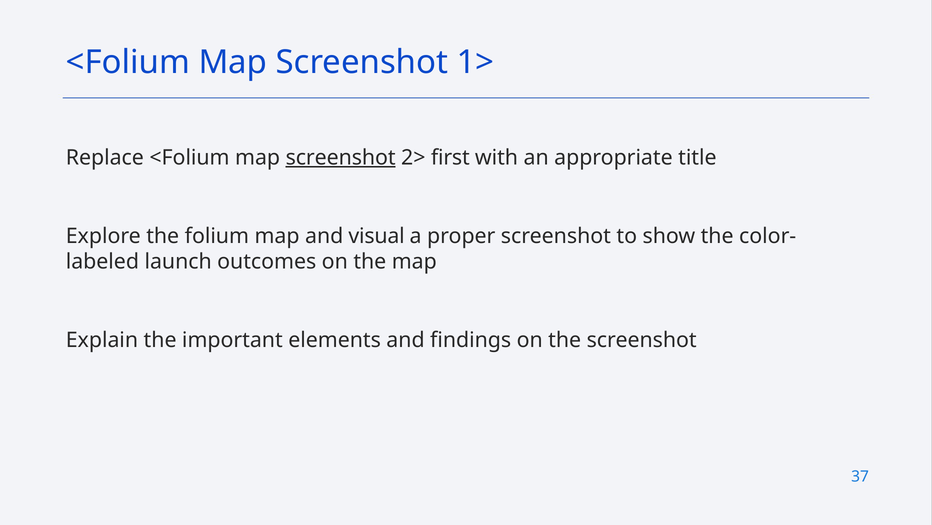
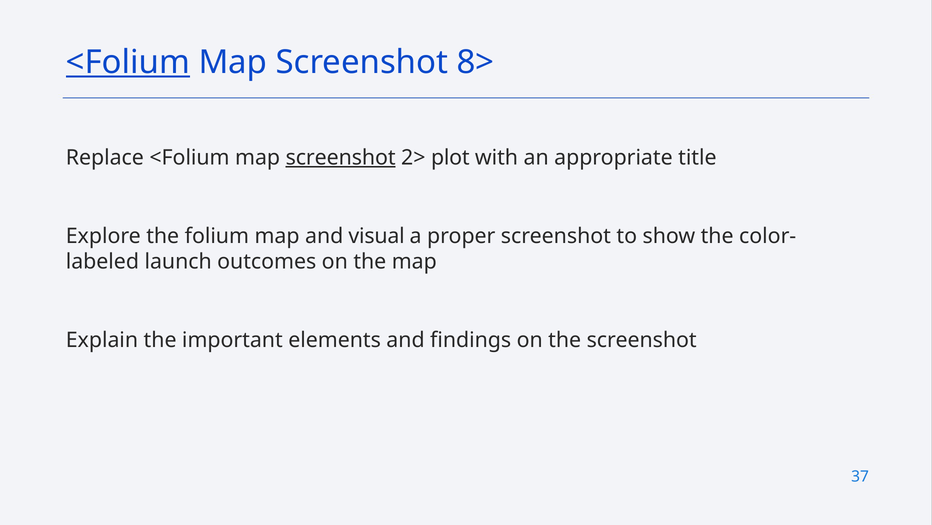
<Folium underline: none -> present (128, 62)
1>: 1> -> 8> (475, 62)
first: first -> plot (450, 157)
